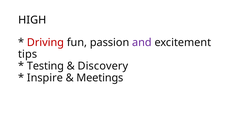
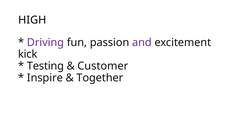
Driving colour: red -> purple (46, 42)
tips: tips -> kick (28, 54)
Discovery: Discovery -> Customer (103, 66)
Meetings: Meetings -> Together (100, 78)
